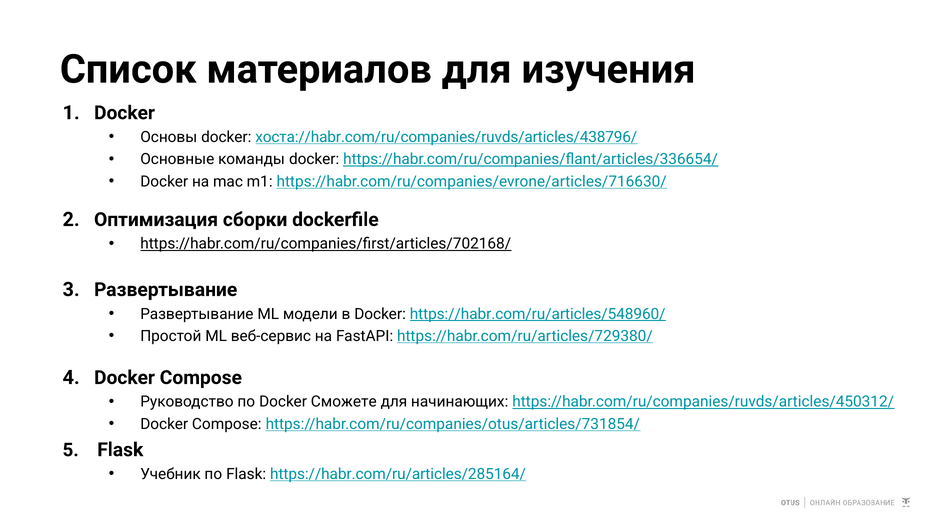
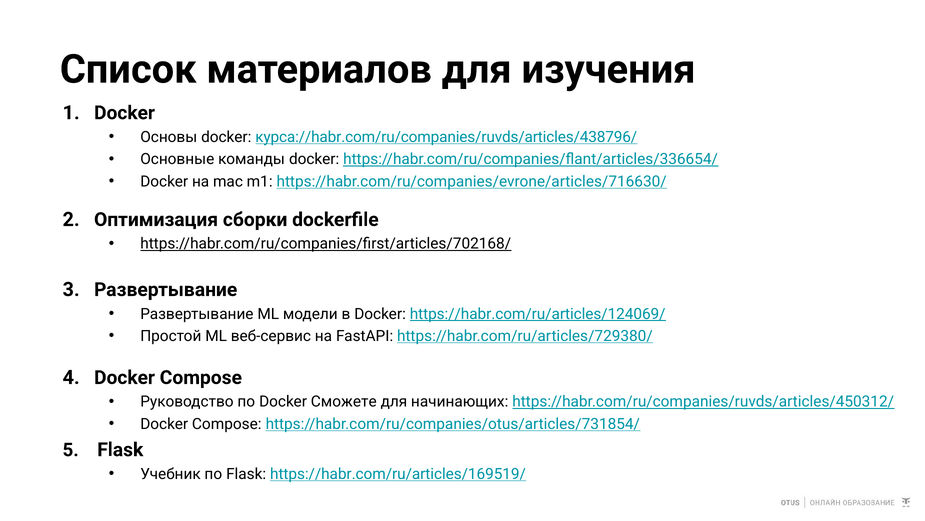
хоста://habr.com/ru/companies/ruvds/articles/438796/: хоста://habr.com/ru/companies/ruvds/articles/438796/ -> курса://habr.com/ru/companies/ruvds/articles/438796/ (446, 137)
https://habr.com/ru/articles/548960/: https://habr.com/ru/articles/548960/ -> https://habr.com/ru/articles/124069/ (538, 314)
https://habr.com/ru/articles/285164/: https://habr.com/ru/articles/285164/ -> https://habr.com/ru/articles/169519/ (398, 473)
